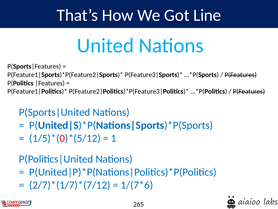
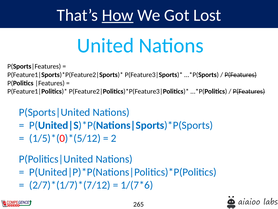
How underline: none -> present (118, 15)
Line: Line -> Lost (207, 15)
1: 1 -> 2 (114, 138)
